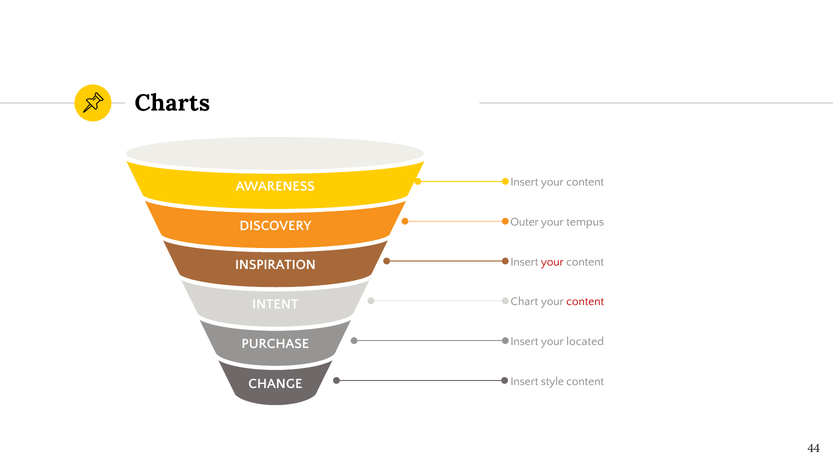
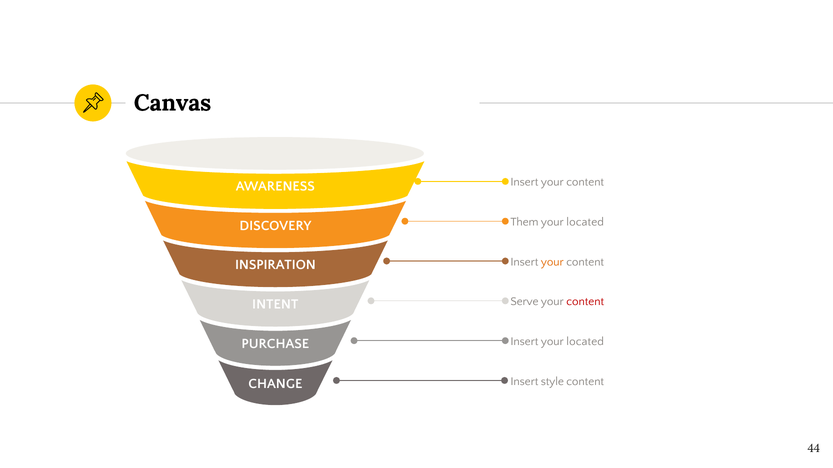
Charts: Charts -> Canvas (173, 103)
Outer: Outer -> Them (524, 222)
tempus: tempus -> located (585, 222)
your colour: red -> orange (552, 262)
Chart: Chart -> Serve (524, 302)
